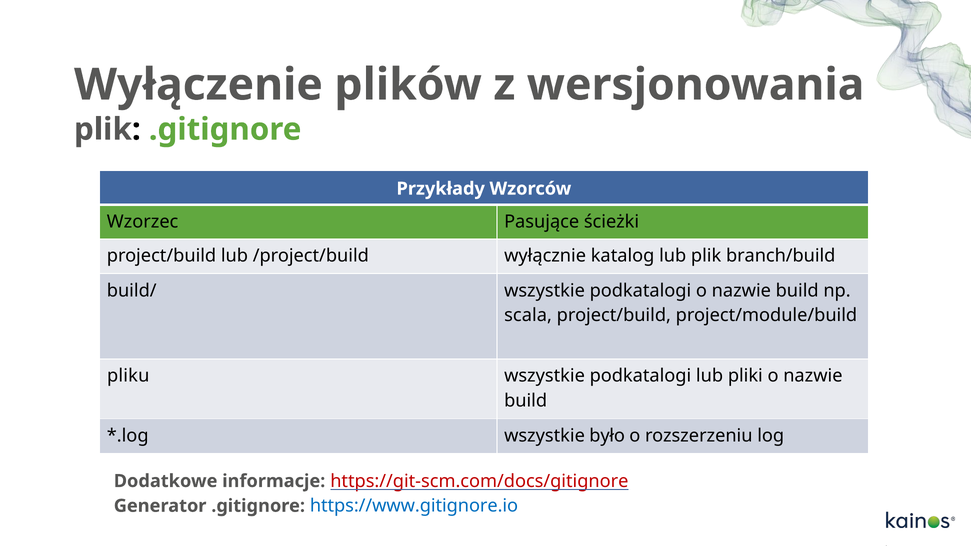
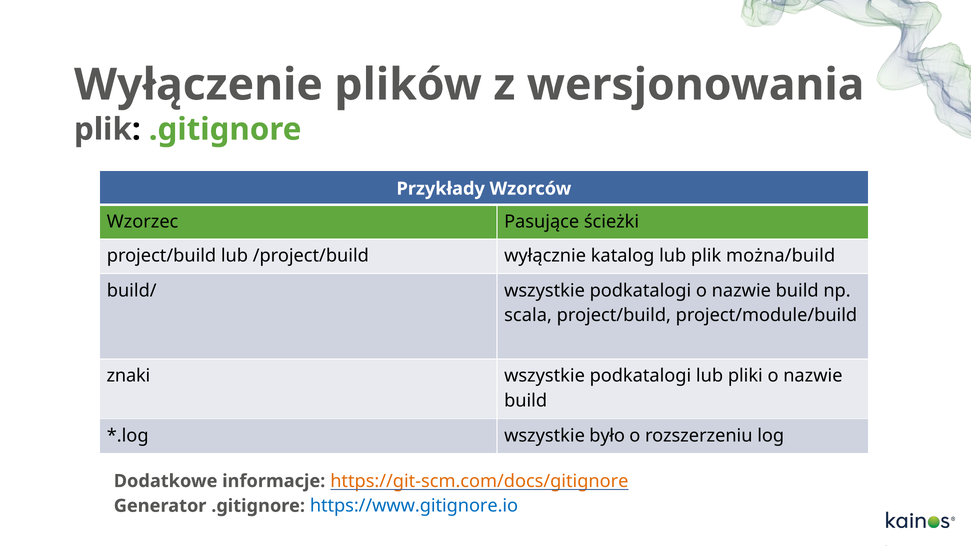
branch/build: branch/build -> można/build (781, 256)
pliku: pliku -> znaki (128, 376)
https://git-scm.com/docs/gitignore colour: red -> orange (479, 481)
